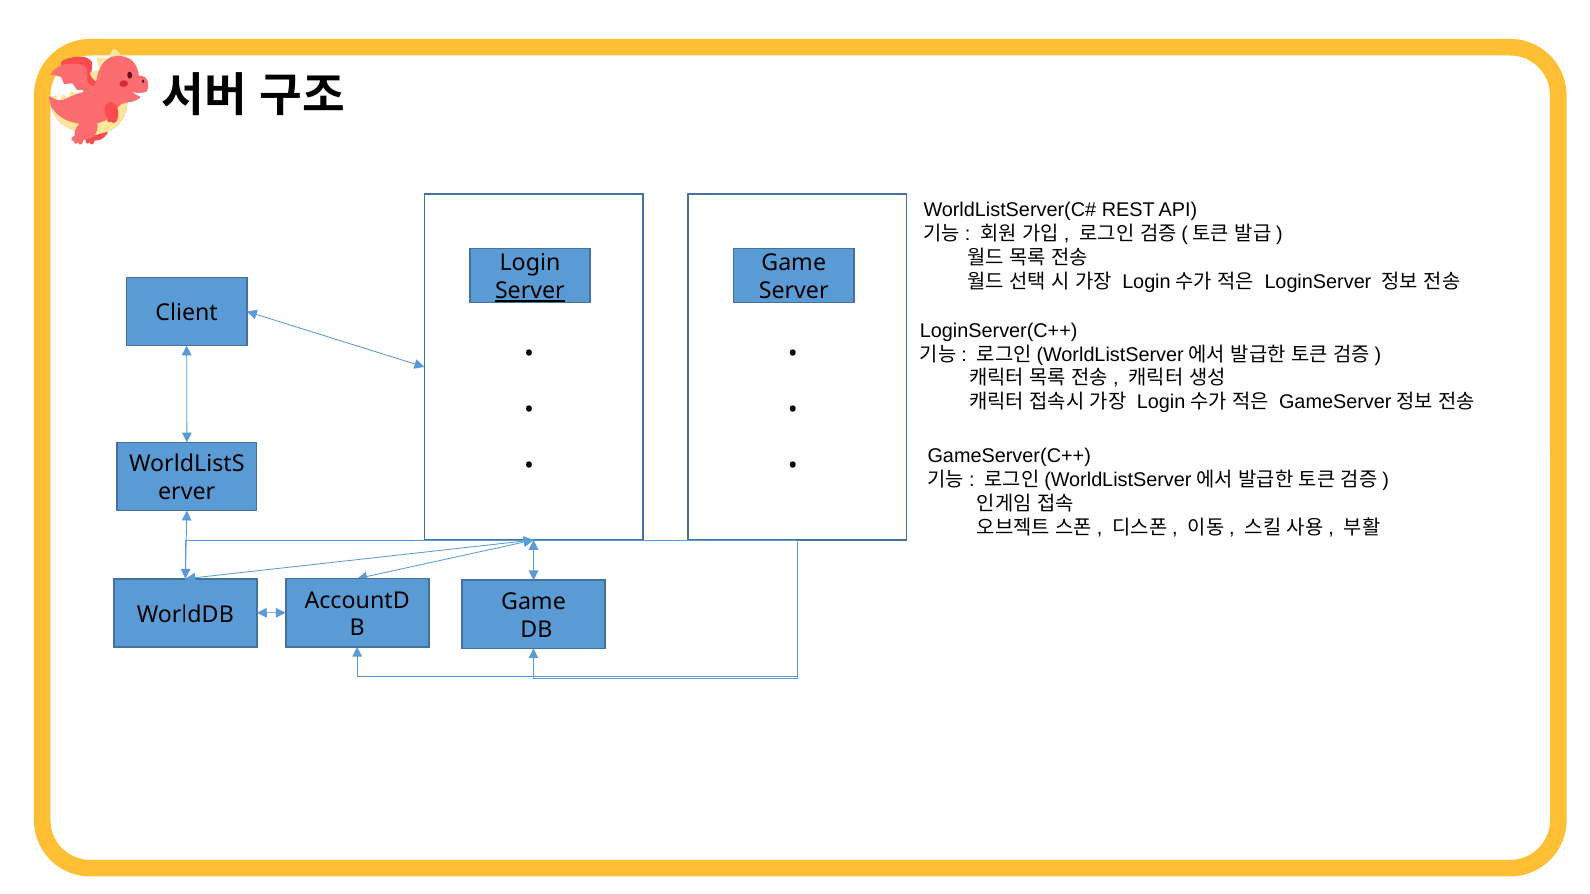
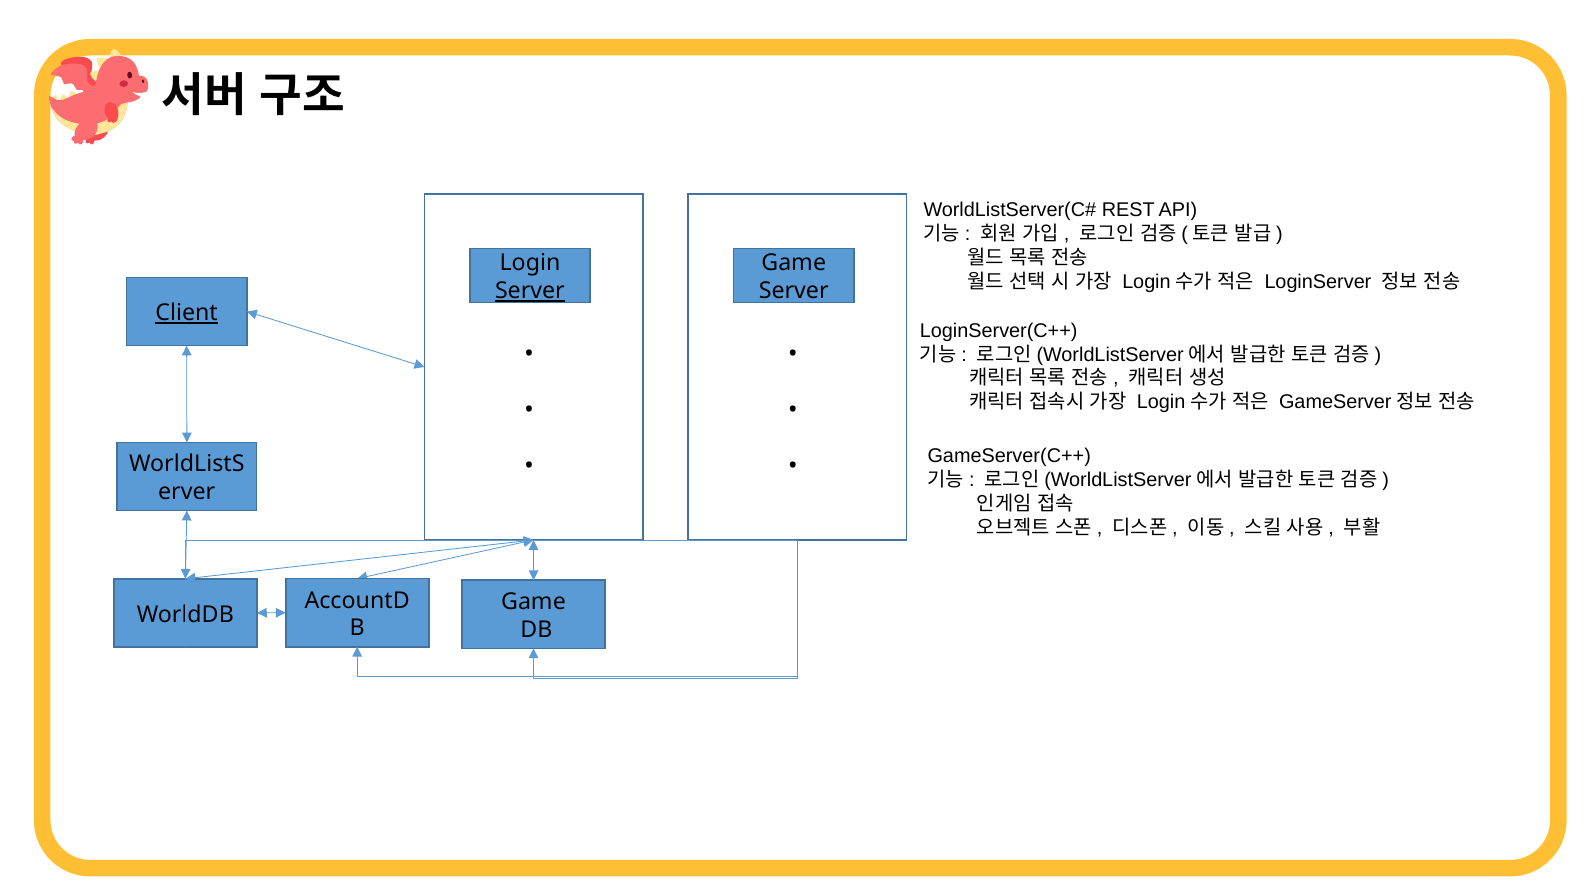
Client underline: none -> present (187, 313)
